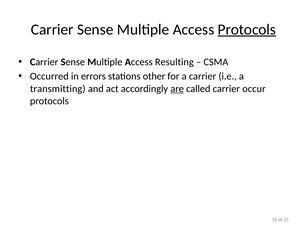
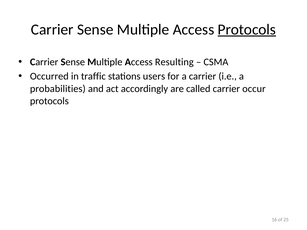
errors: errors -> traffic (93, 76)
other: other -> users (154, 76)
transmitting: transmitting -> probabilities (58, 89)
are underline: present -> none (177, 89)
